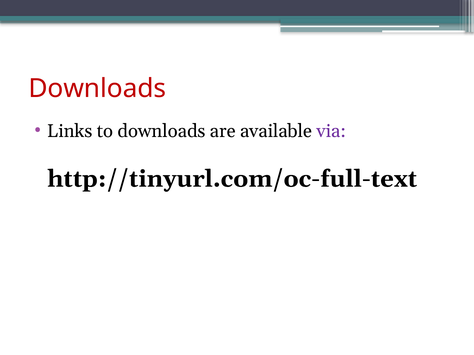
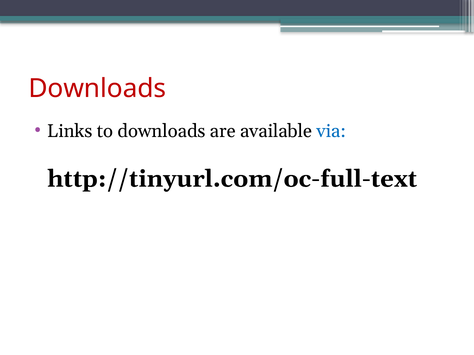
via colour: purple -> blue (331, 131)
